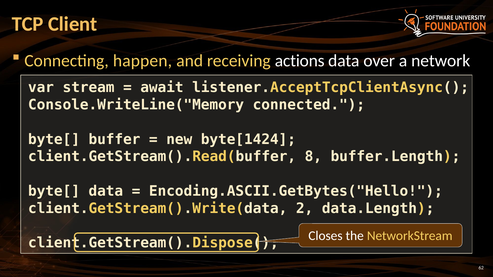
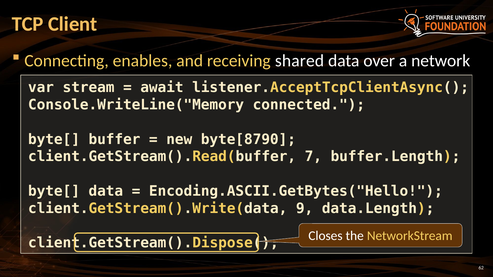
happen: happen -> enables (143, 61)
actions: actions -> shared (299, 61)
byte[1424: byte[1424 -> byte[8790 (248, 140)
8: 8 -> 7 (313, 157)
2: 2 -> 9 (305, 209)
